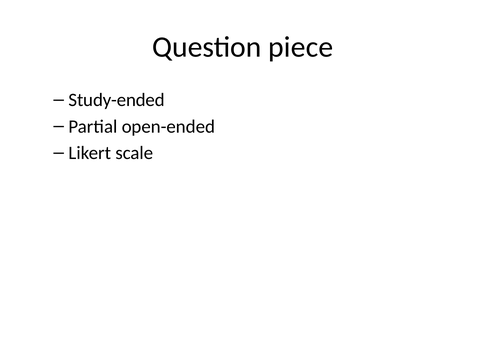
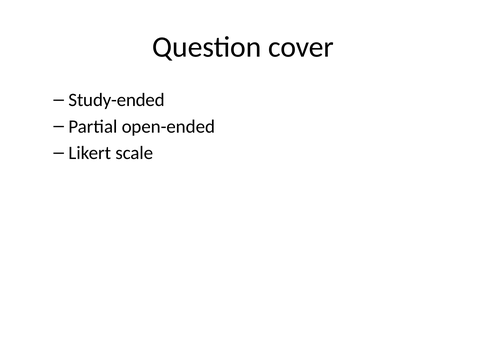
piece: piece -> cover (301, 47)
